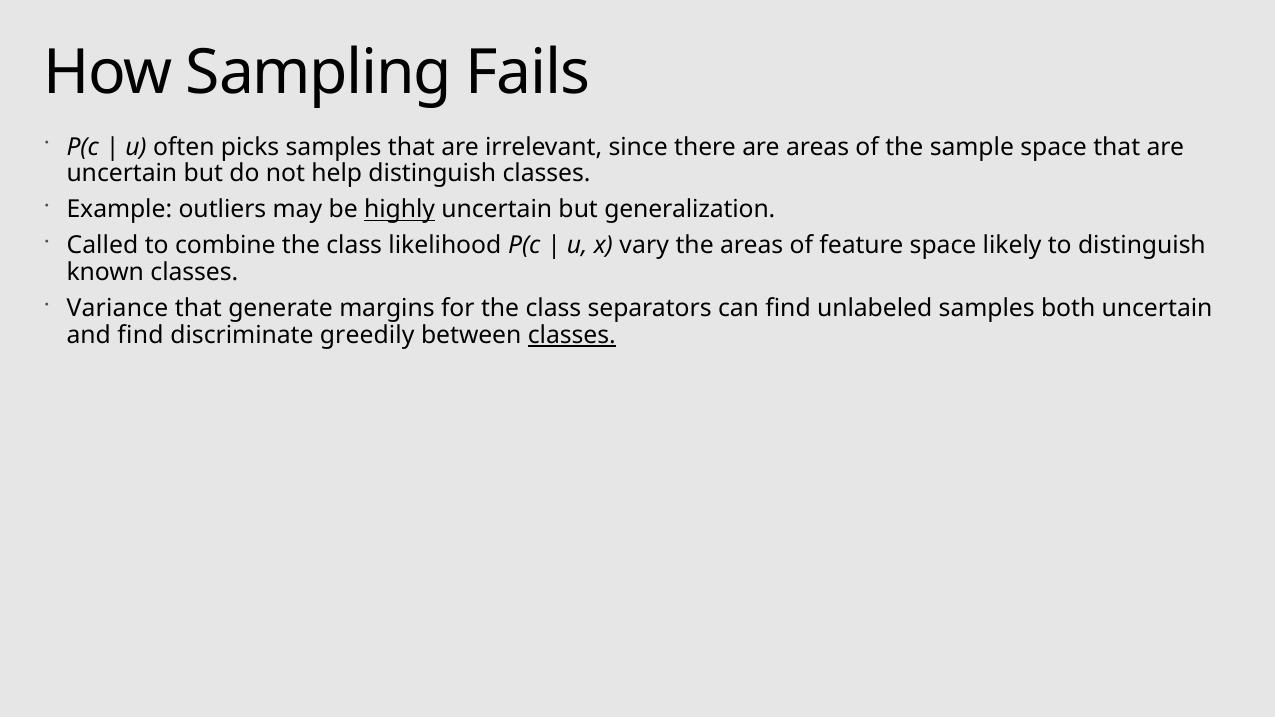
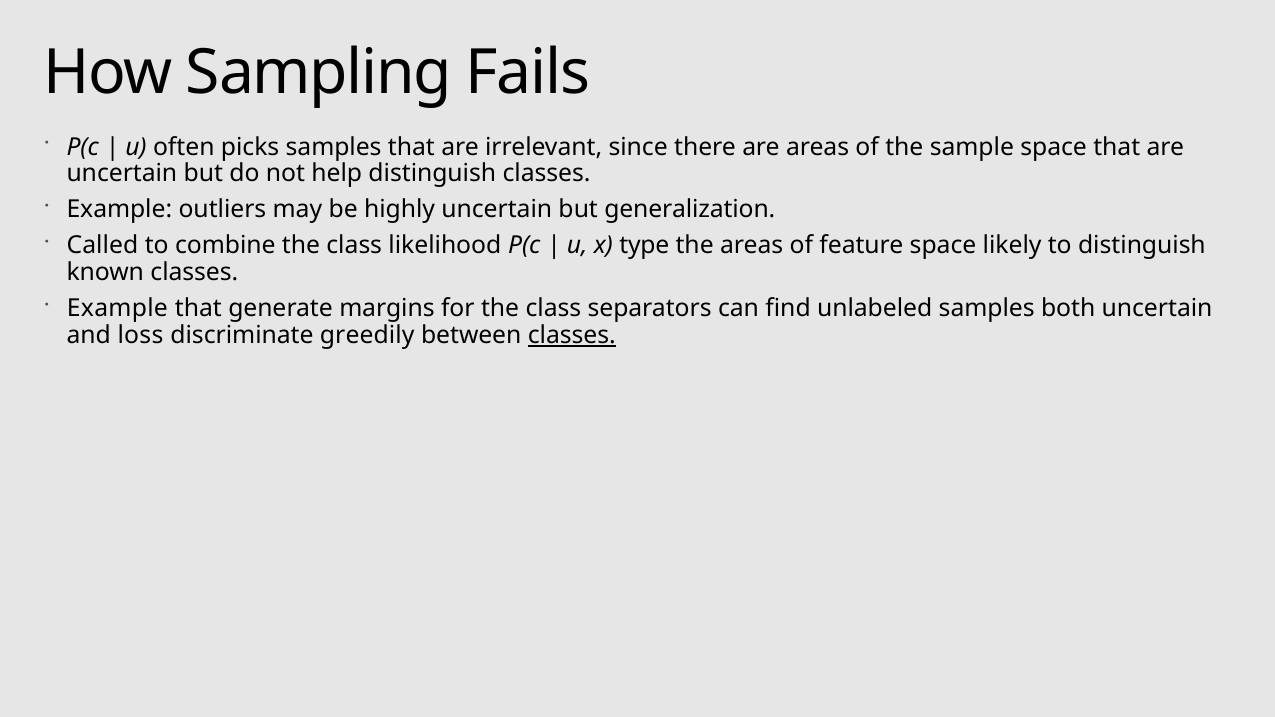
highly underline: present -> none (400, 210)
vary: vary -> type (644, 246)
Variance: Variance -> Example (117, 309)
and find: find -> loss (140, 335)
